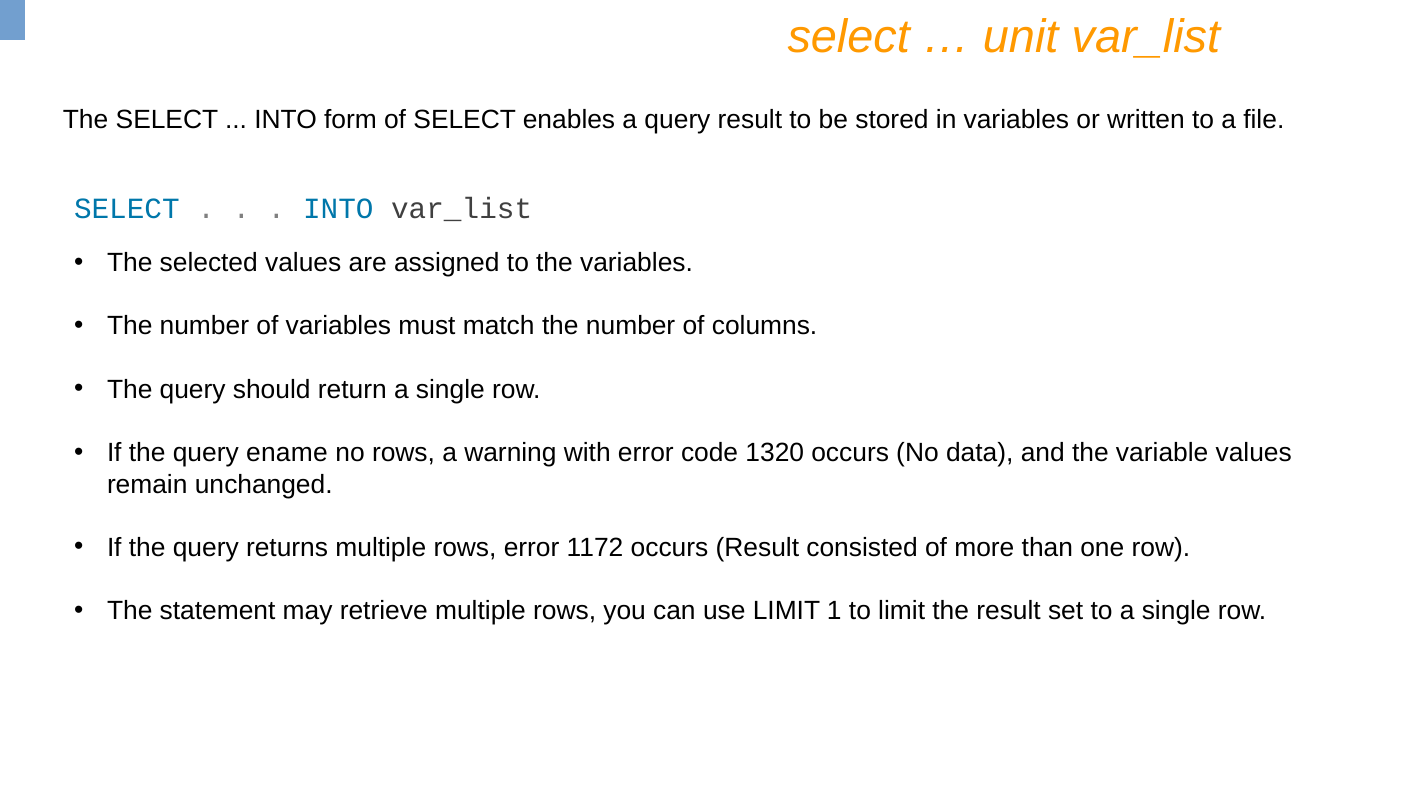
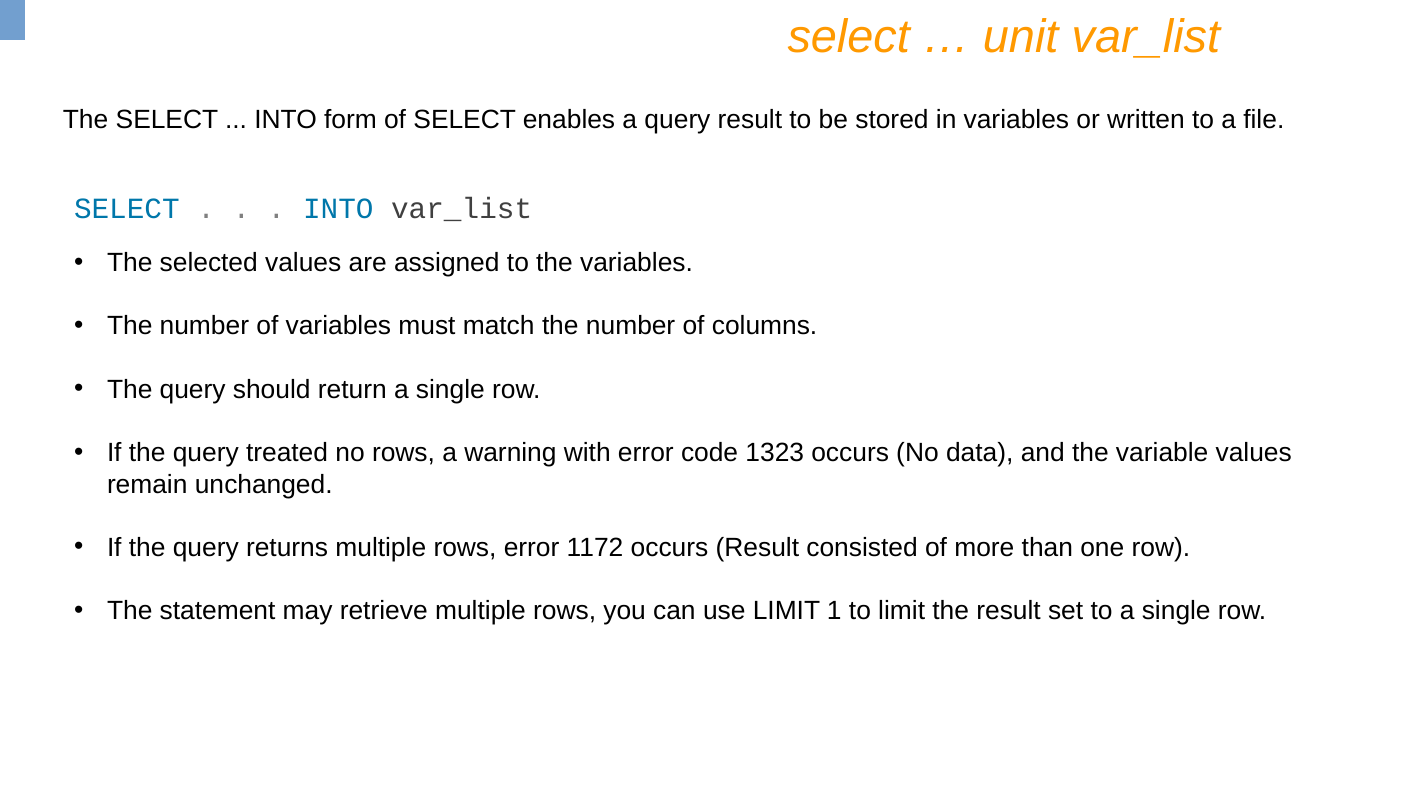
ename: ename -> treated (287, 453)
1320: 1320 -> 1323 (775, 453)
